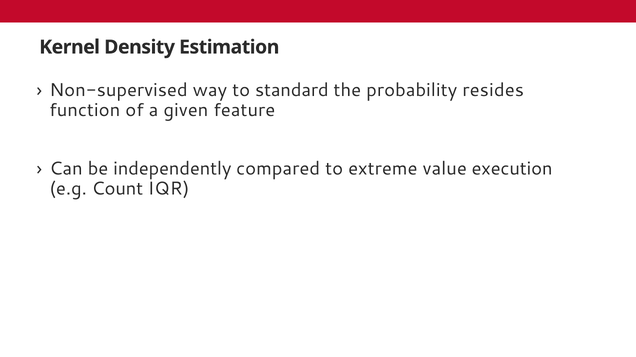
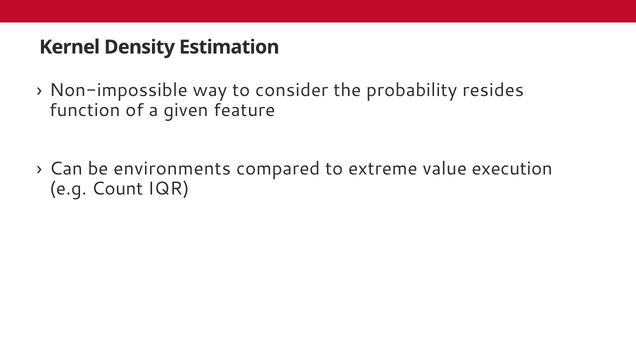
Non-supervised: Non-supervised -> Non-impossible (118, 90)
standard: standard -> consider (292, 90)
independently: independently -> environments (172, 169)
